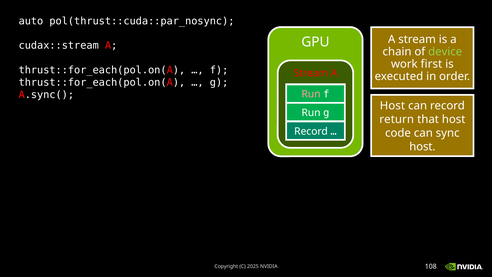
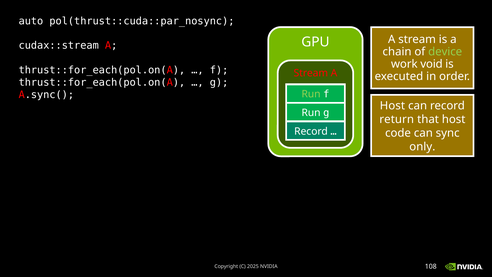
first: first -> void (432, 64)
Run colour: pink -> light green (311, 94)
host: host -> only (422, 147)
